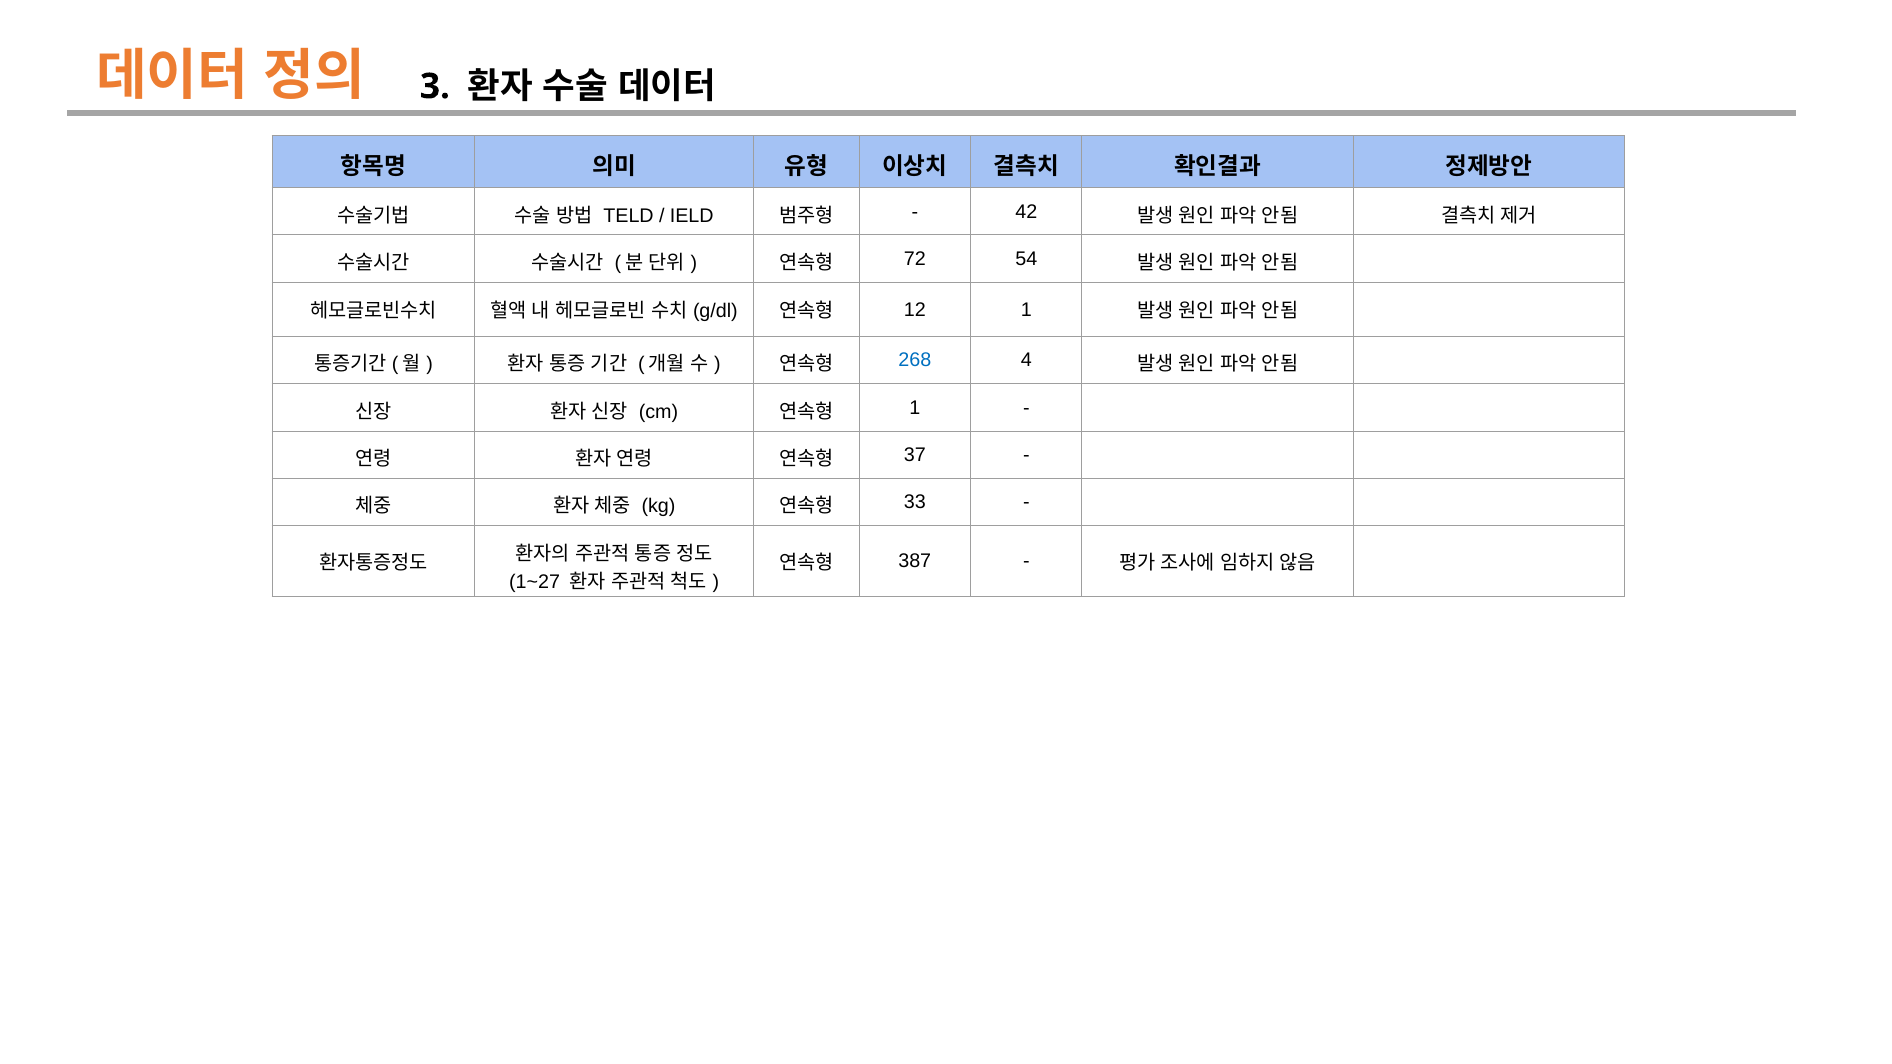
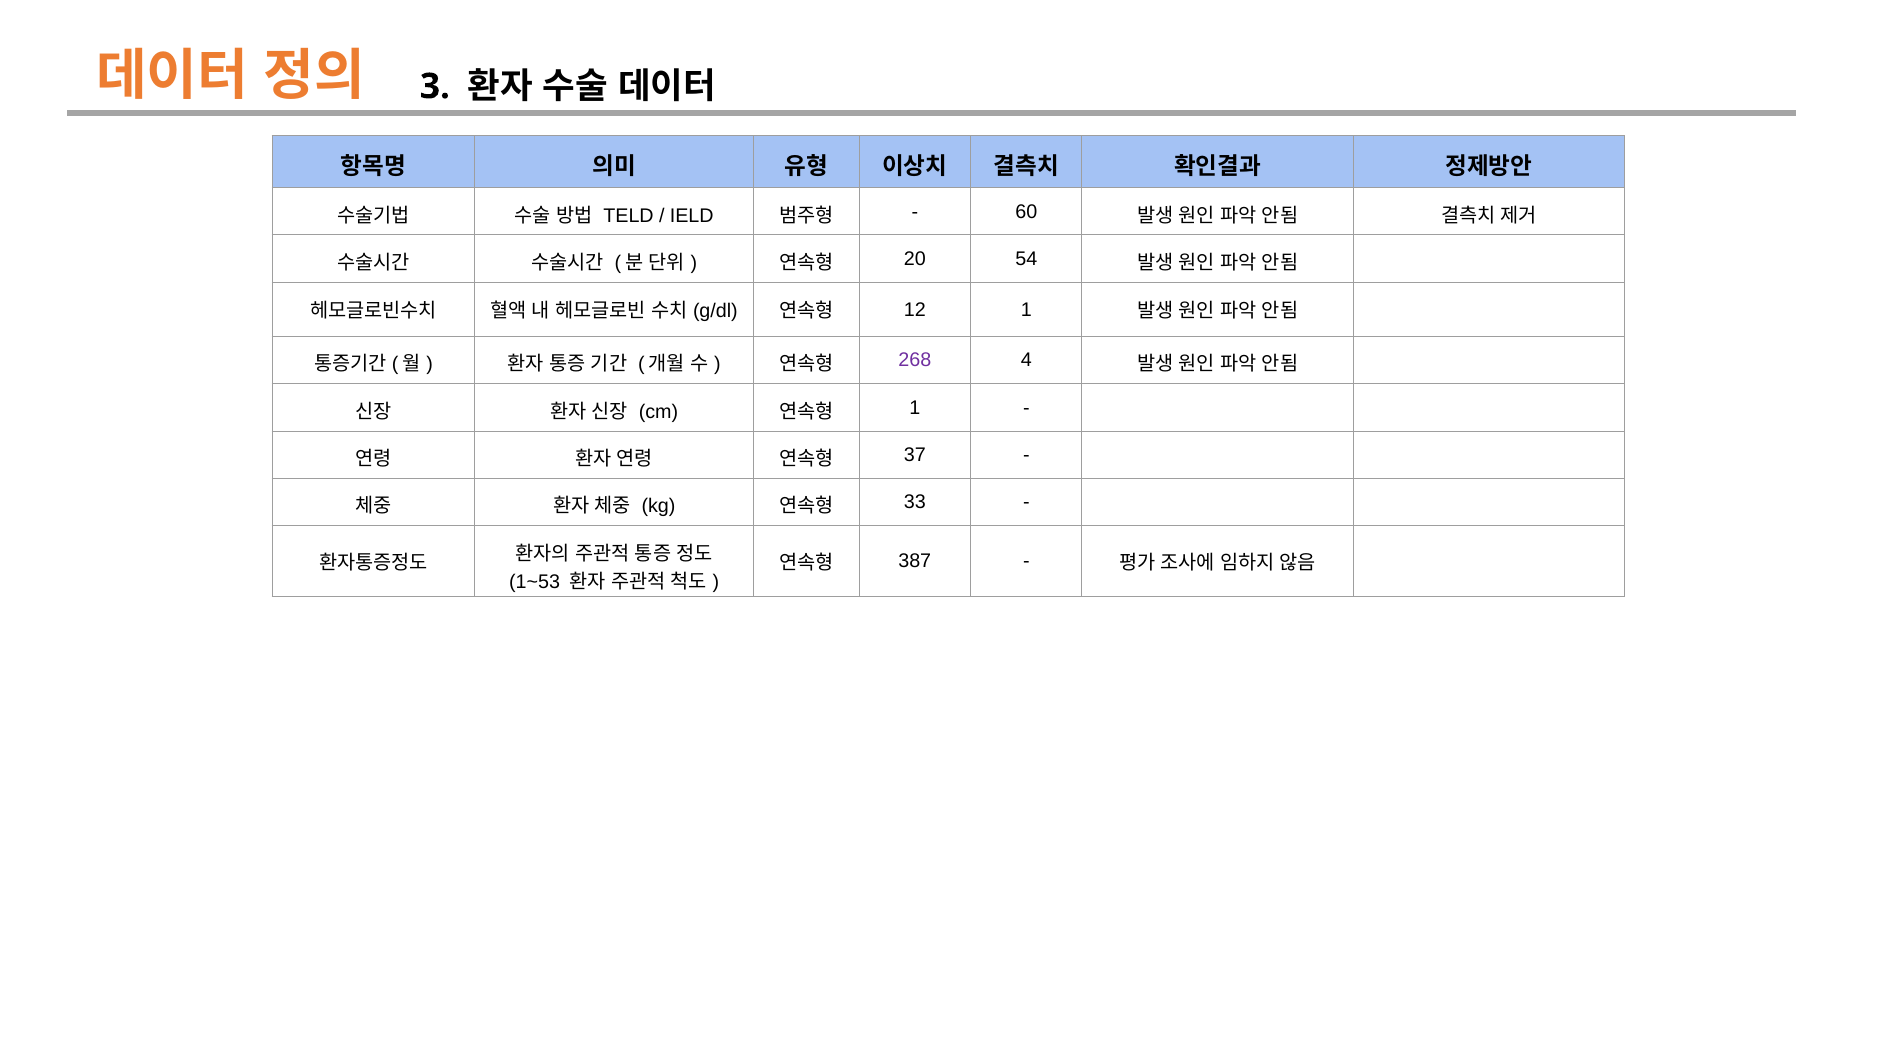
42: 42 -> 60 (1026, 212)
72: 72 -> 20 (915, 259)
268 colour: blue -> purple (915, 360)
1~27: 1~27 -> 1~53 (535, 582)
